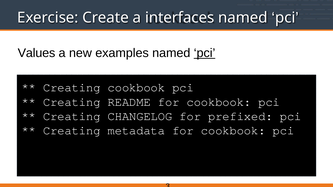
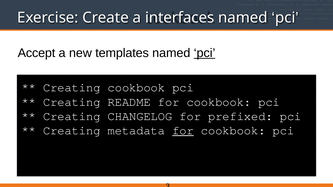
Values: Values -> Accept (36, 53)
examples: examples -> templates (122, 53)
for underline: none -> present (183, 131)
